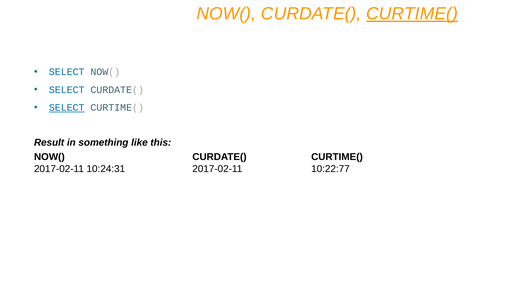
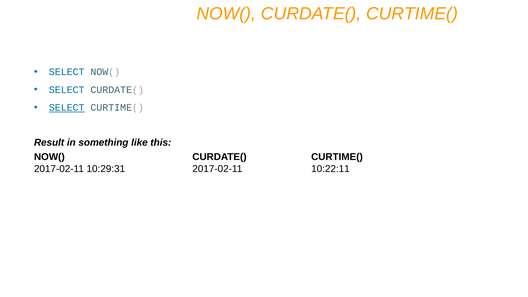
CURTIME( underline: present -> none (412, 14)
10:24:31: 10:24:31 -> 10:29:31 (106, 169)
10:22:77: 10:22:77 -> 10:22:11 (330, 169)
